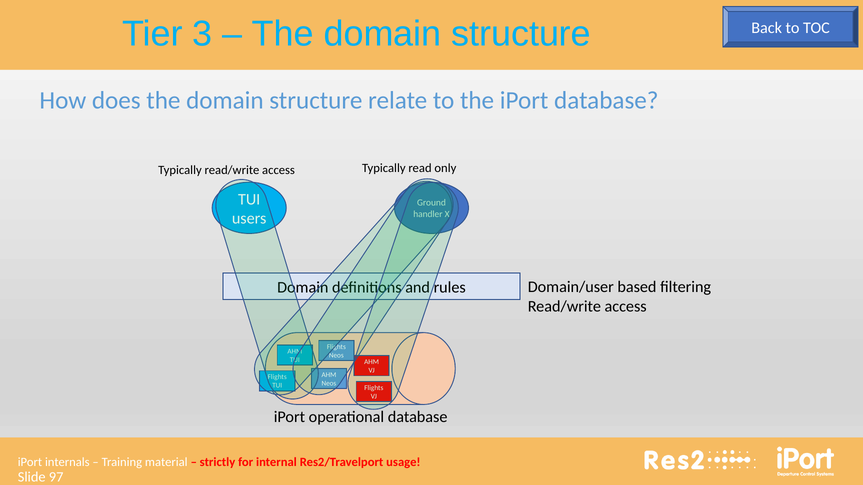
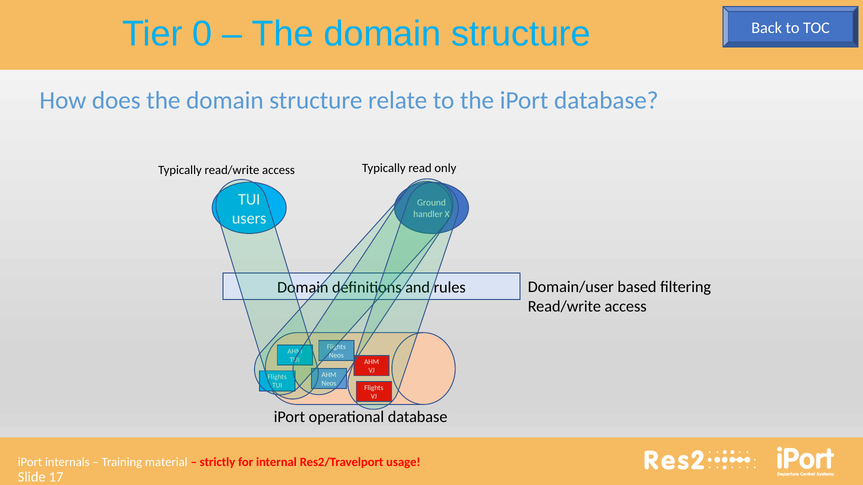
3: 3 -> 0 (202, 34)
97: 97 -> 17 (56, 478)
